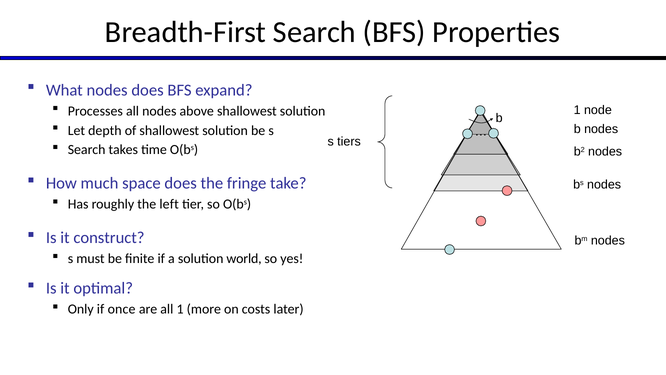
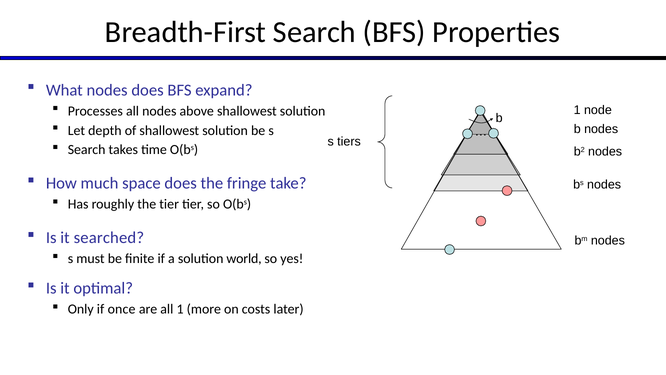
the left: left -> tier (169, 204)
construct: construct -> searched (109, 238)
